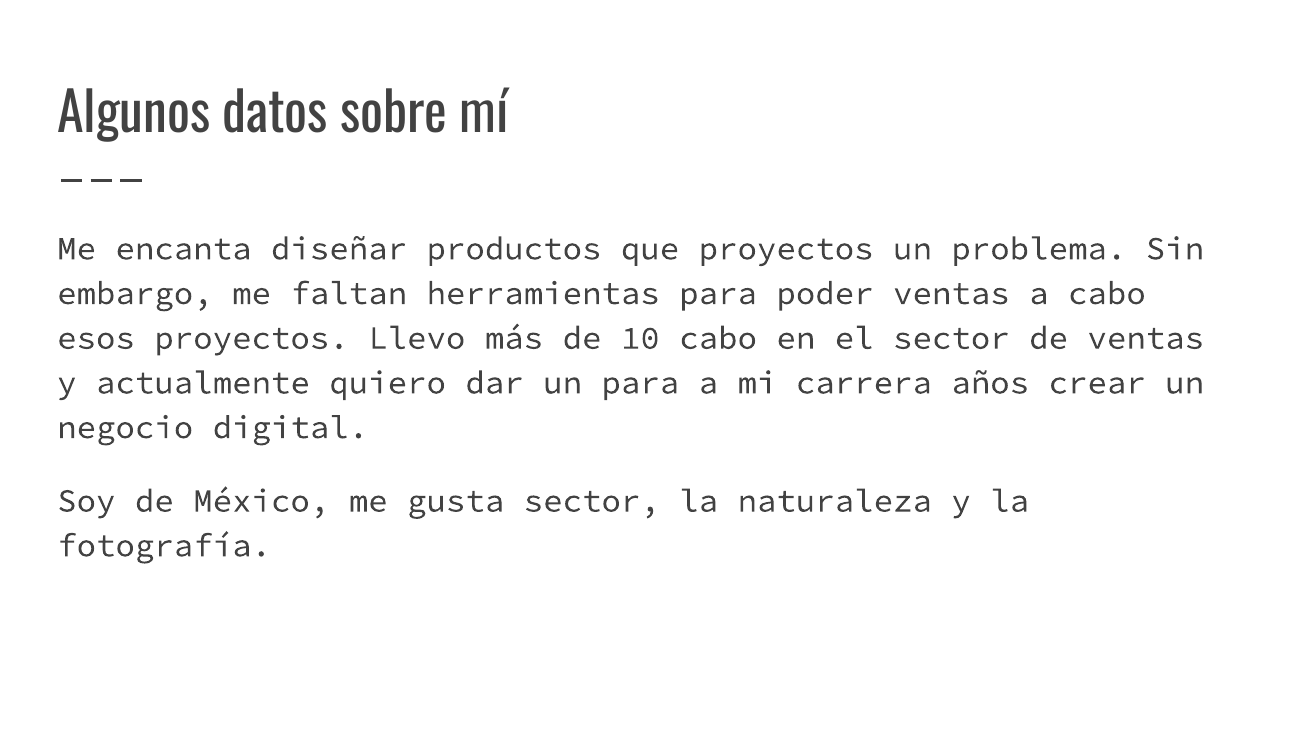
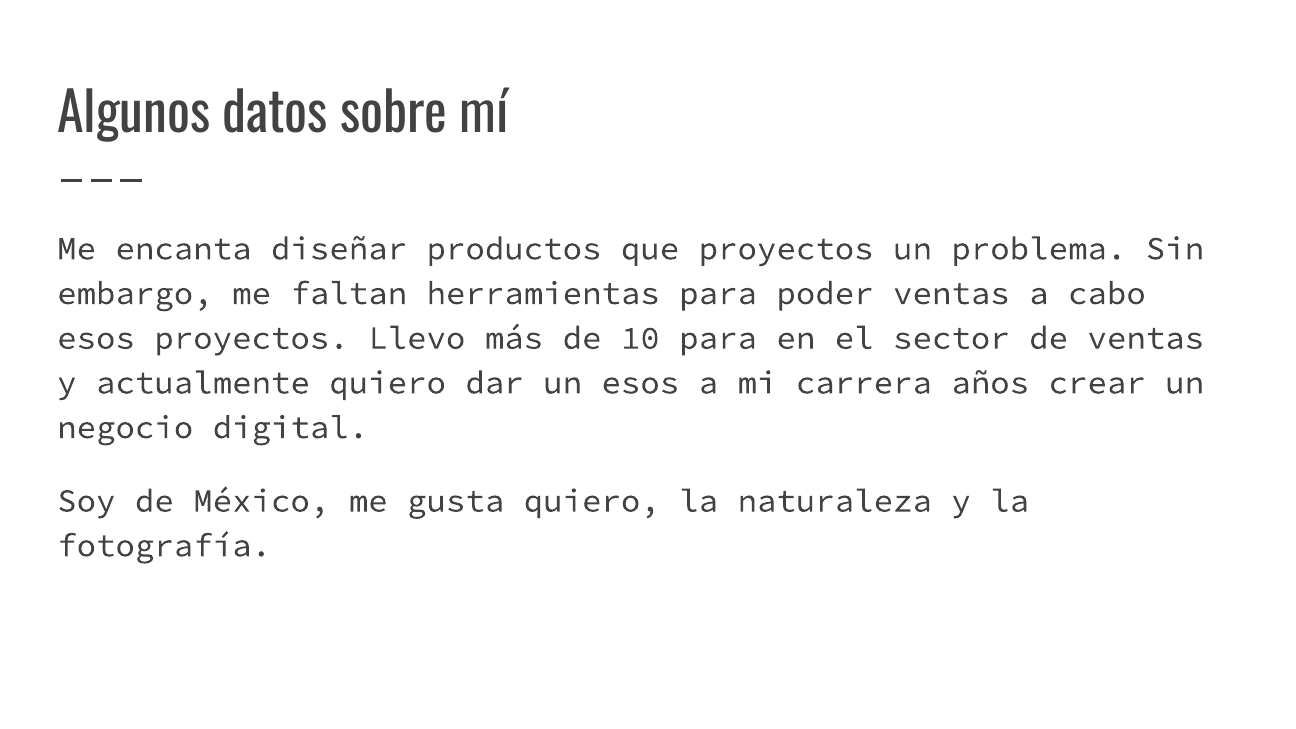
10 cabo: cabo -> para (718, 338)
un para: para -> esos (640, 383)
gusta sector: sector -> quiero (592, 501)
